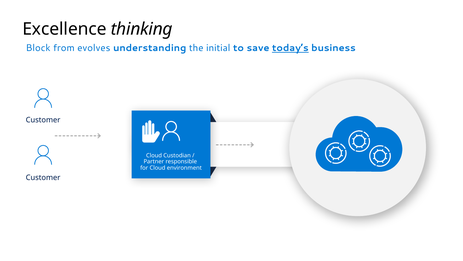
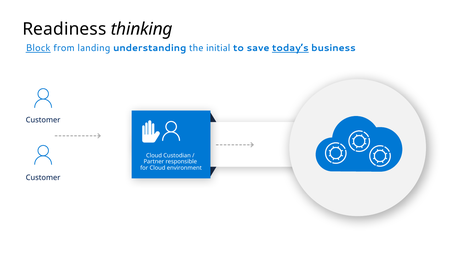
Excellence: Excellence -> Readiness (64, 29)
Block underline: none -> present (38, 48)
evolves: evolves -> landing (94, 48)
